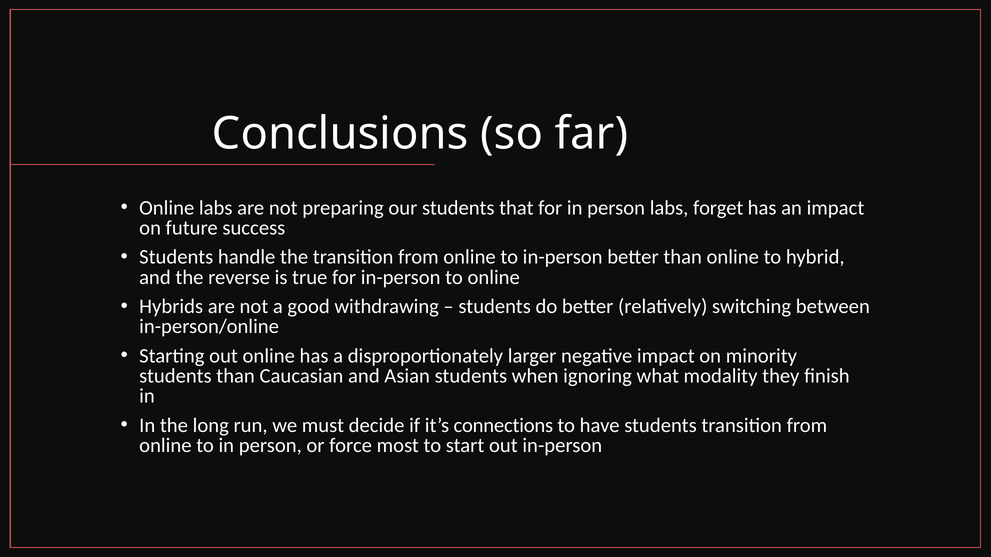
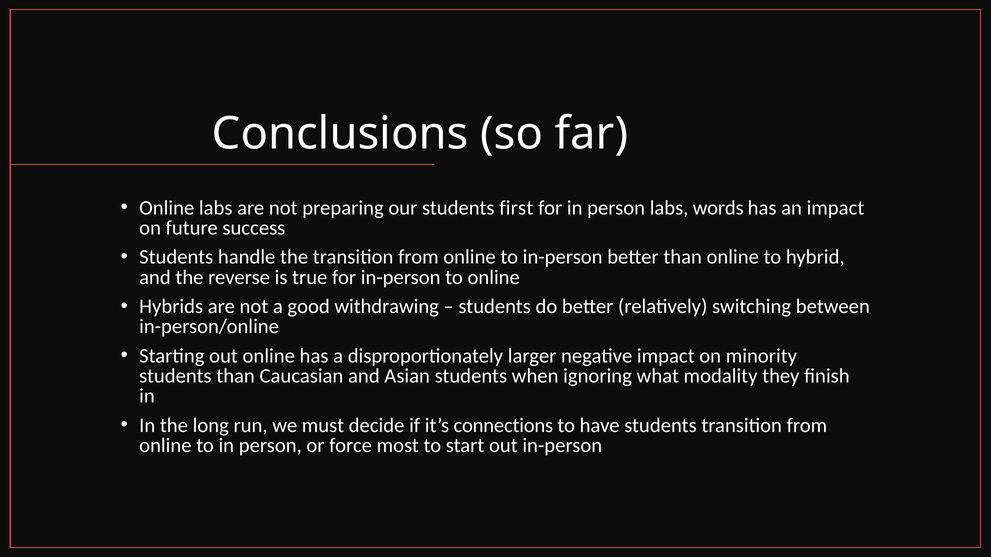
that: that -> first (516, 208)
forget: forget -> words (718, 208)
